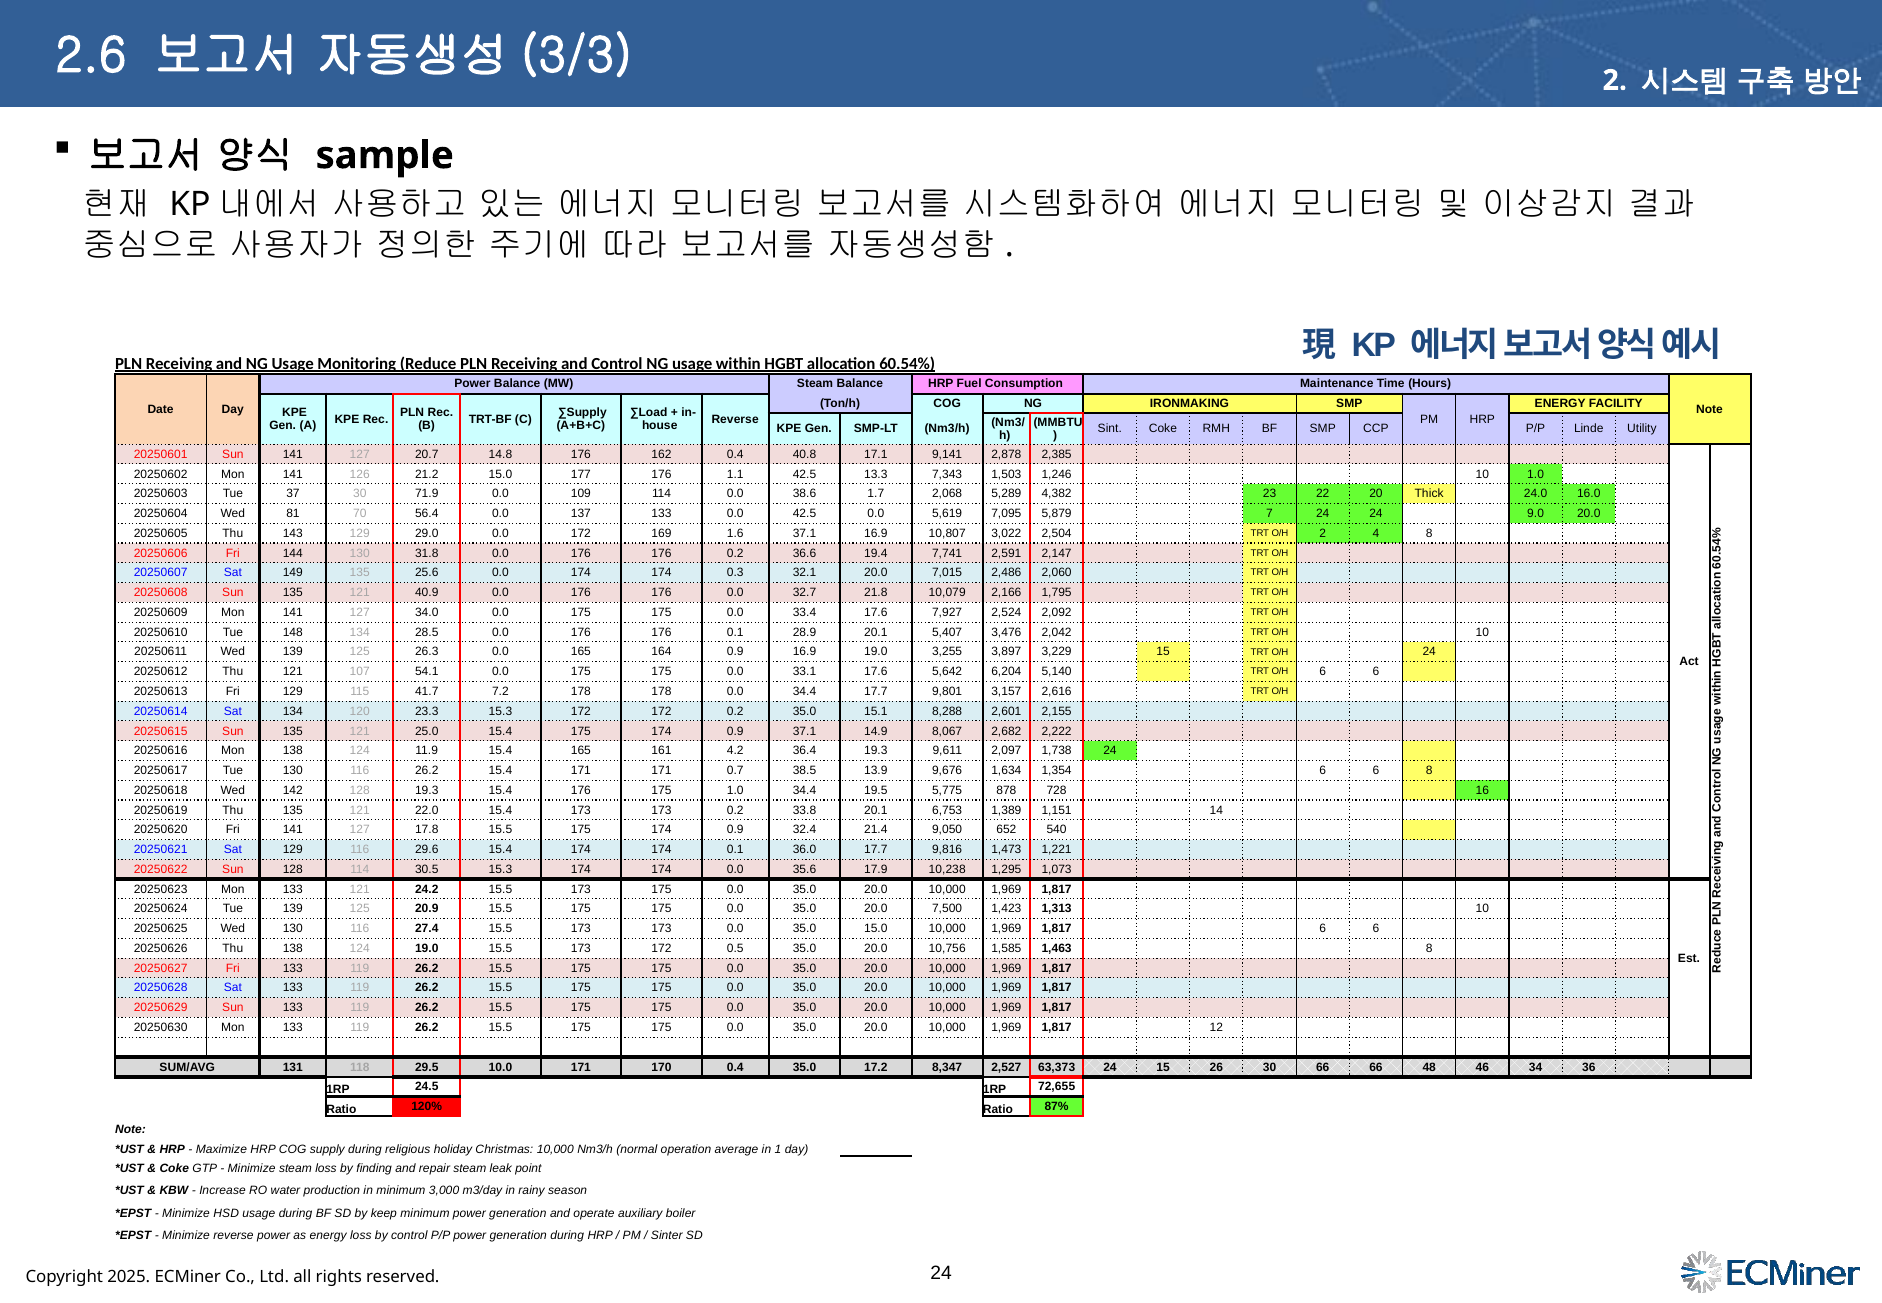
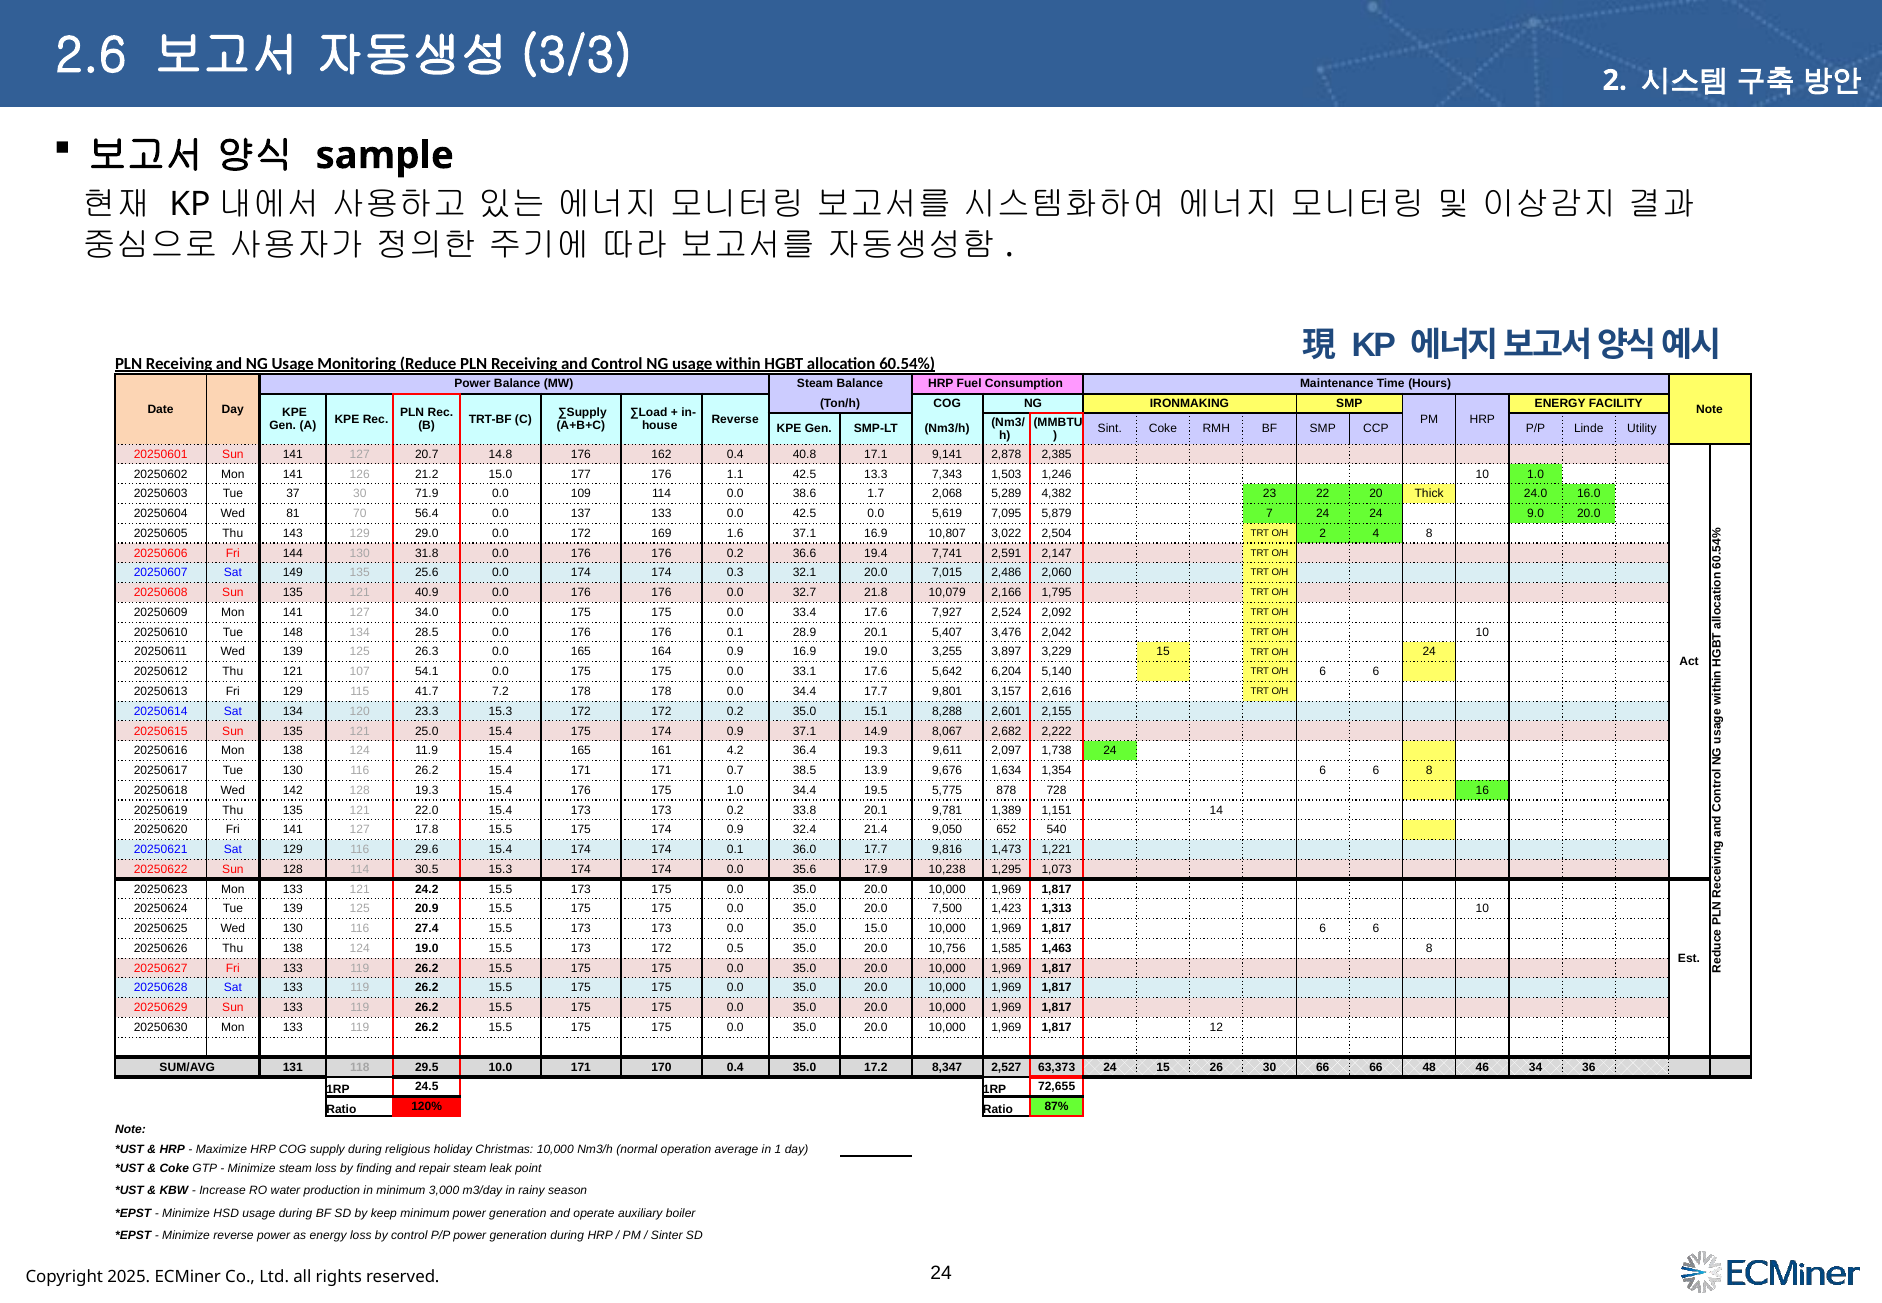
6,753: 6,753 -> 9,781 (947, 810)
